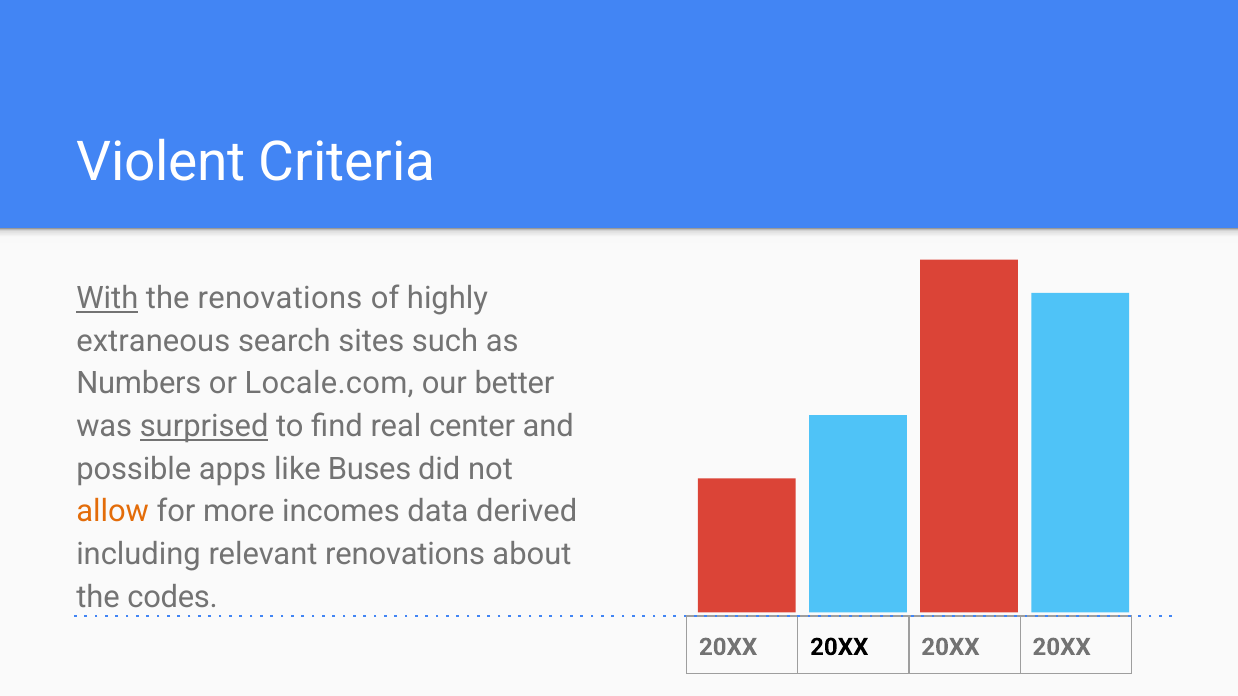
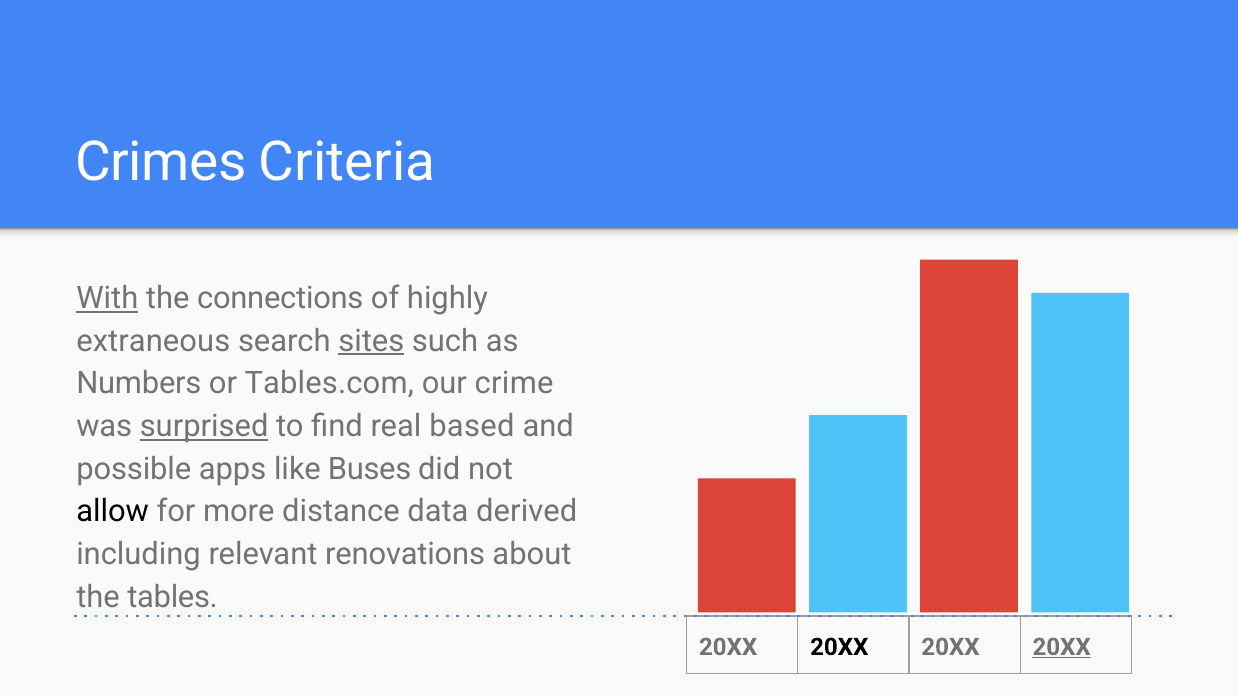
Violent: Violent -> Crimes (161, 162)
the renovations: renovations -> connections (280, 299)
sites underline: none -> present (371, 341)
Locale.com: Locale.com -> Tables.com (329, 384)
better: better -> crime (514, 384)
center: center -> based (472, 427)
allow colour: orange -> black (113, 512)
incomes: incomes -> distance (341, 512)
codes: codes -> tables (173, 597)
20XX underline: none -> present (1062, 647)
